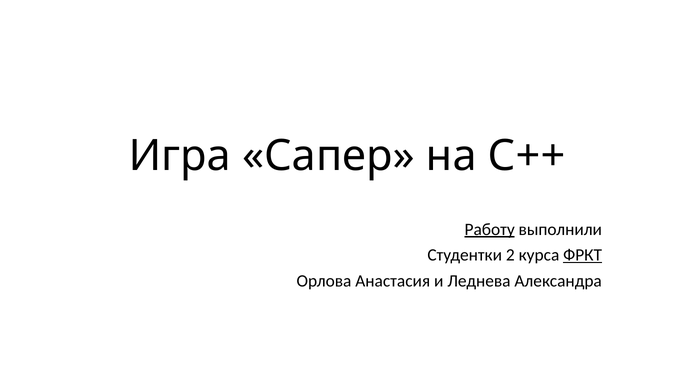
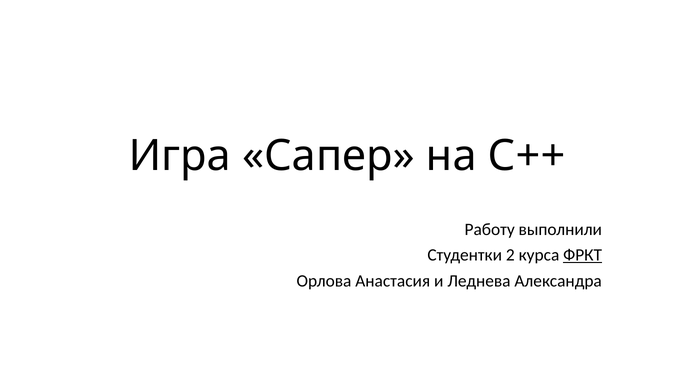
Работу underline: present -> none (490, 230)
